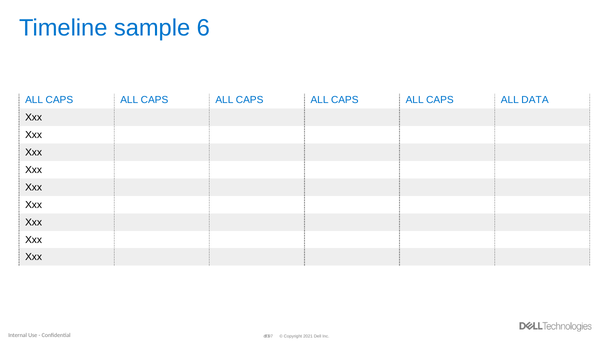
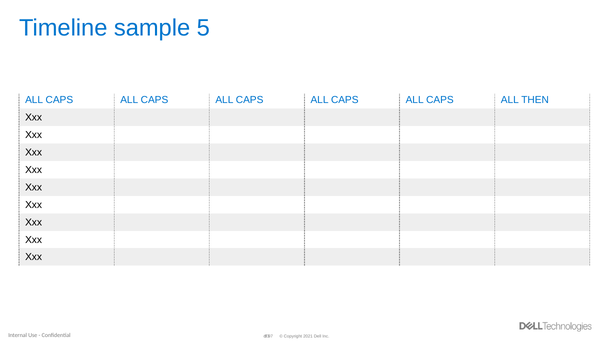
6: 6 -> 5 (203, 28)
DATA: DATA -> THEN (535, 100)
